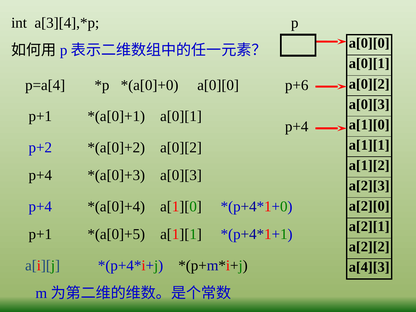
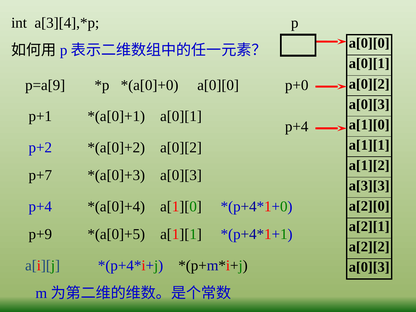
p=a[4: p=a[4 -> p=a[9 (45, 85)
p+6: p+6 -> p+0 (297, 85)
p+4: p+4 -> p+7 (40, 175)
a[2][3: a[2][3 -> a[3][3 (369, 186)
p+1: p+1 -> p+9 (40, 234)
a[4][3: a[4][3 -> a[0][3 (369, 267)
